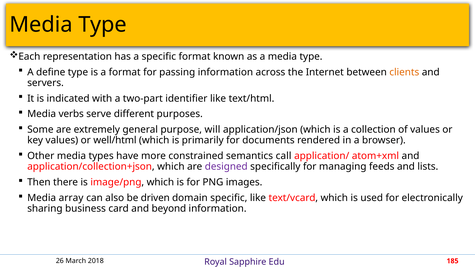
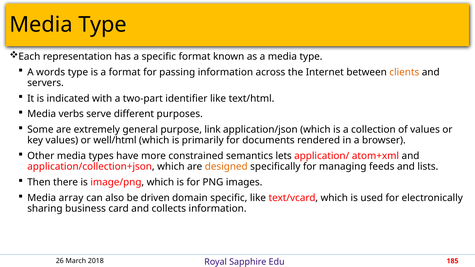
define: define -> words (51, 72)
will: will -> link (213, 130)
call: call -> lets (284, 156)
designed colour: purple -> orange (226, 167)
beyond: beyond -> collects (169, 209)
